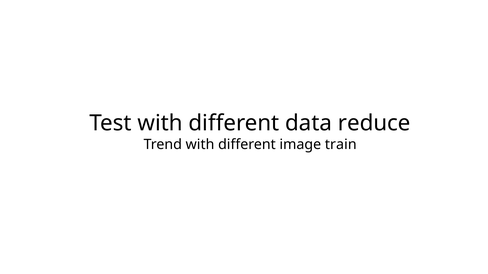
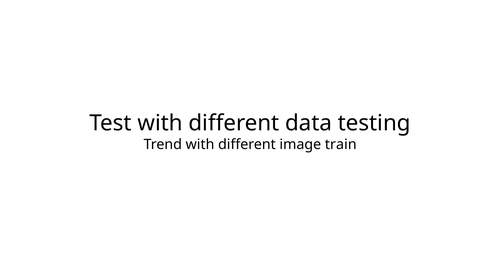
reduce: reduce -> testing (374, 123)
